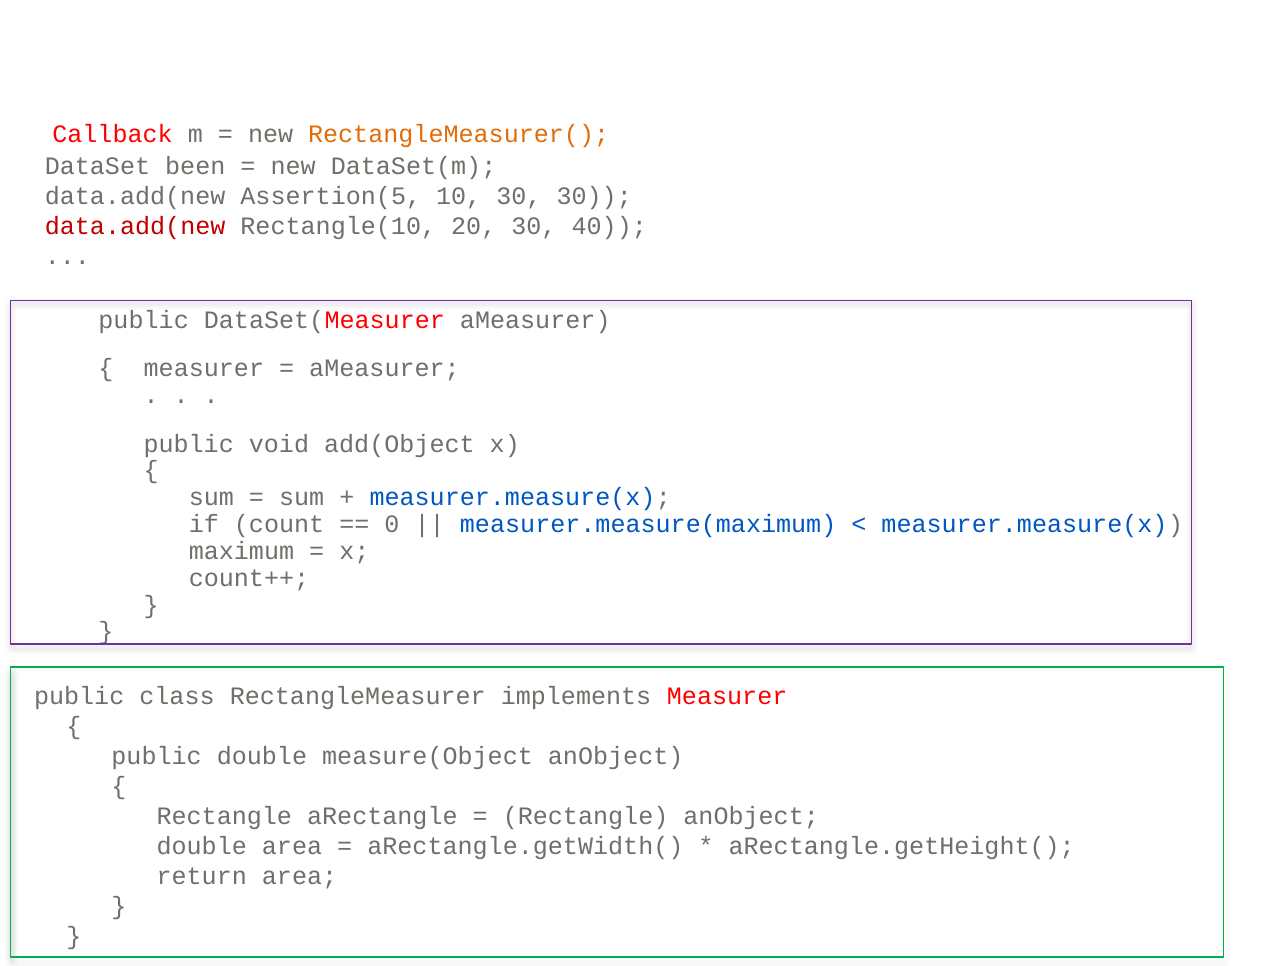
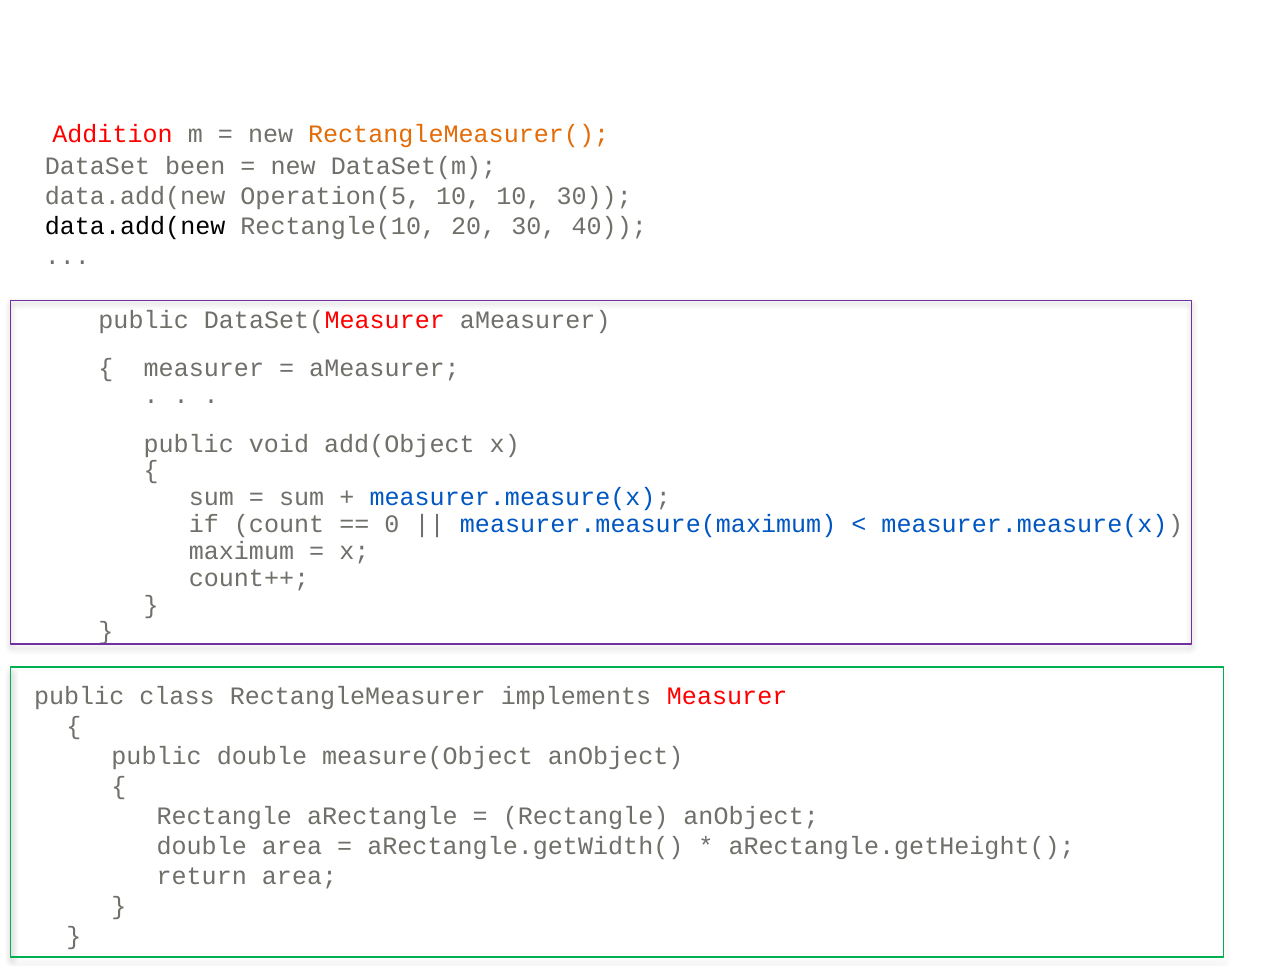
Callback: Callback -> Addition (112, 134)
Assertion(5: Assertion(5 -> Operation(5 (331, 196)
10 30: 30 -> 10 (519, 196)
data.add(new colour: red -> black (135, 226)
